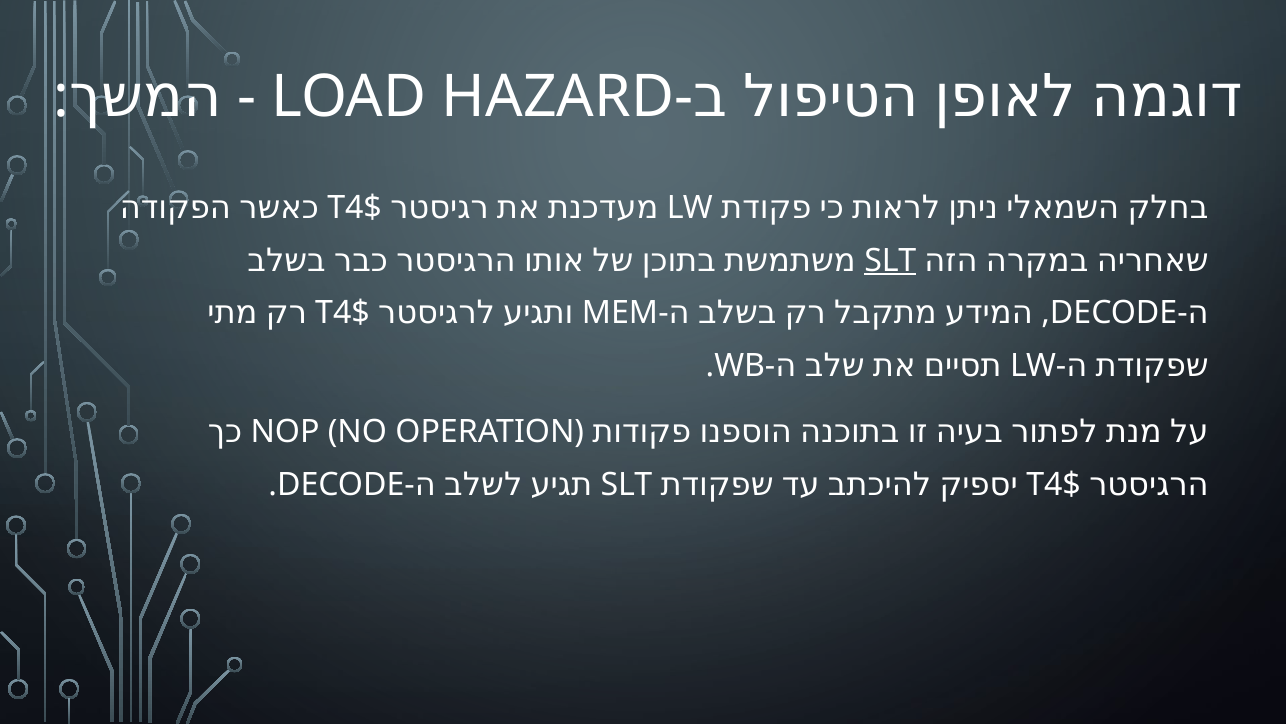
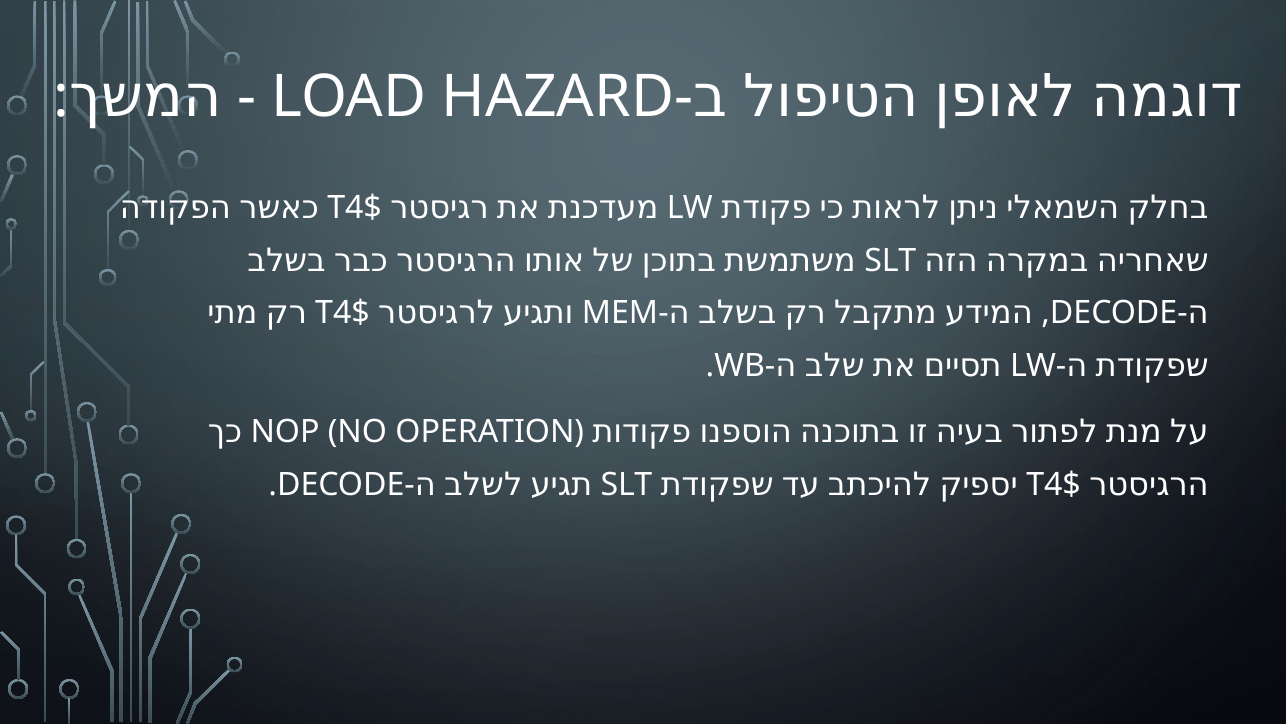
SLT underline: present -> none (890, 260)
